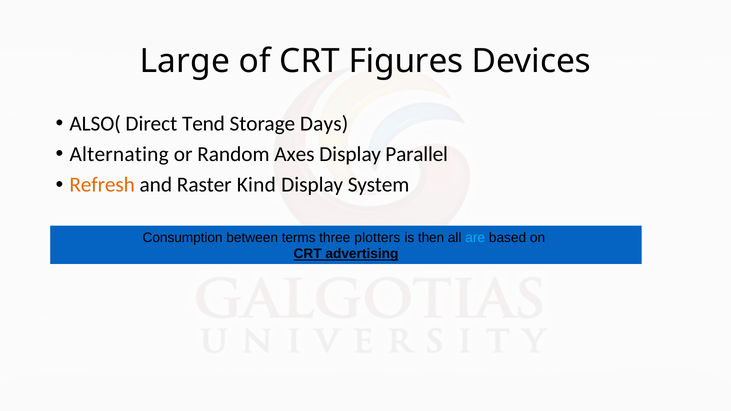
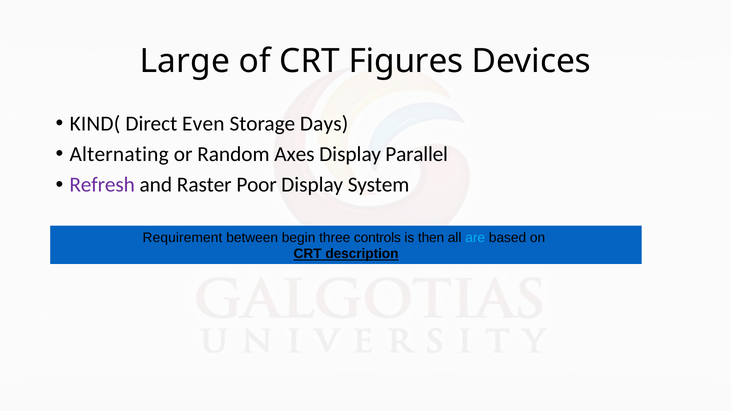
ALSO(: ALSO( -> KIND( (95, 124)
Tend: Tend -> Even (203, 124)
Refresh colour: orange -> purple (102, 185)
Kind: Kind -> Poor (257, 185)
Consumption: Consumption -> Requirement (183, 238)
terms: terms -> begin (299, 238)
plotters: plotters -> controls (377, 238)
advertising: advertising -> description (362, 254)
